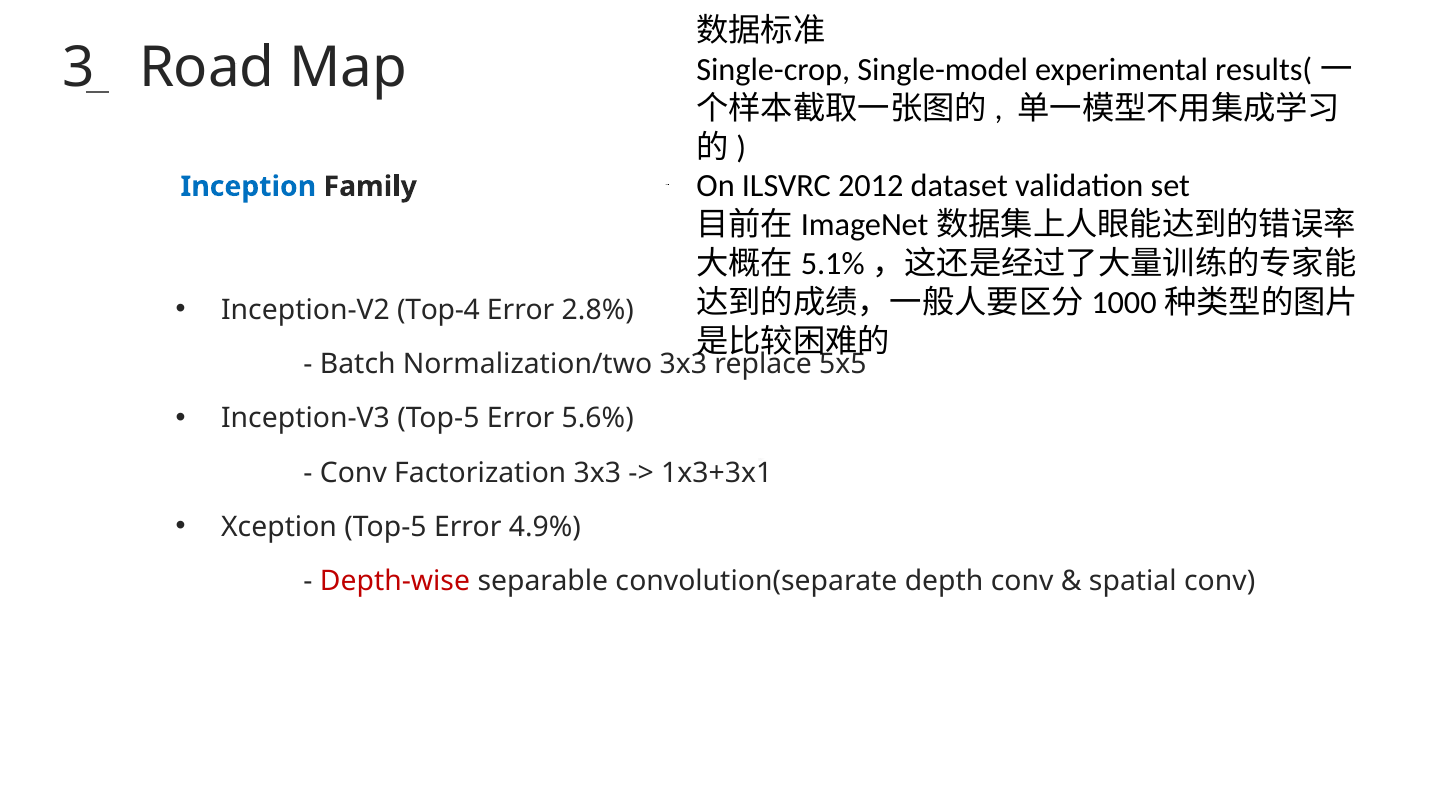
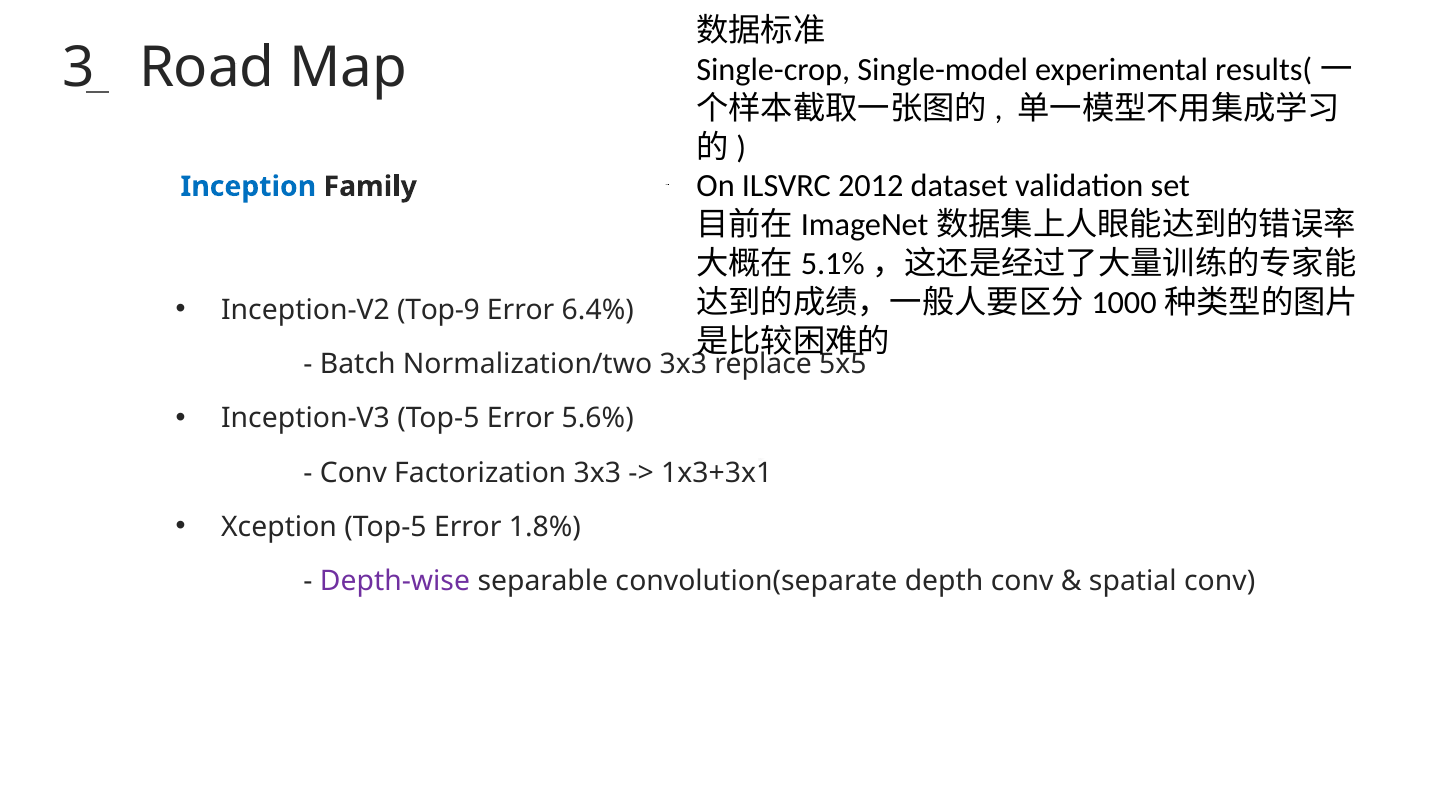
Top-4: Top-4 -> Top-9 (439, 310)
2.8%: 2.8% -> 6.4% (598, 310)
4.9%: 4.9% -> 1.8% (545, 527)
Depth-wise colour: red -> purple (395, 582)
